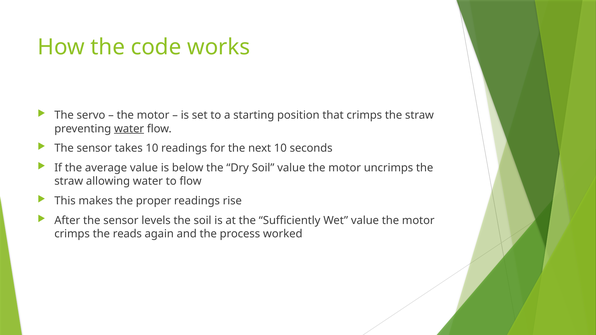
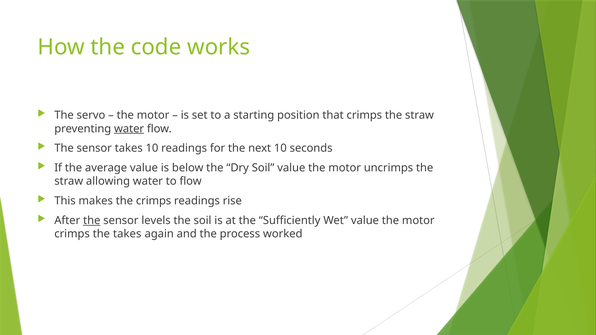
the proper: proper -> crimps (154, 201)
the underline: none -> present (92, 221)
the reads: reads -> takes (127, 234)
